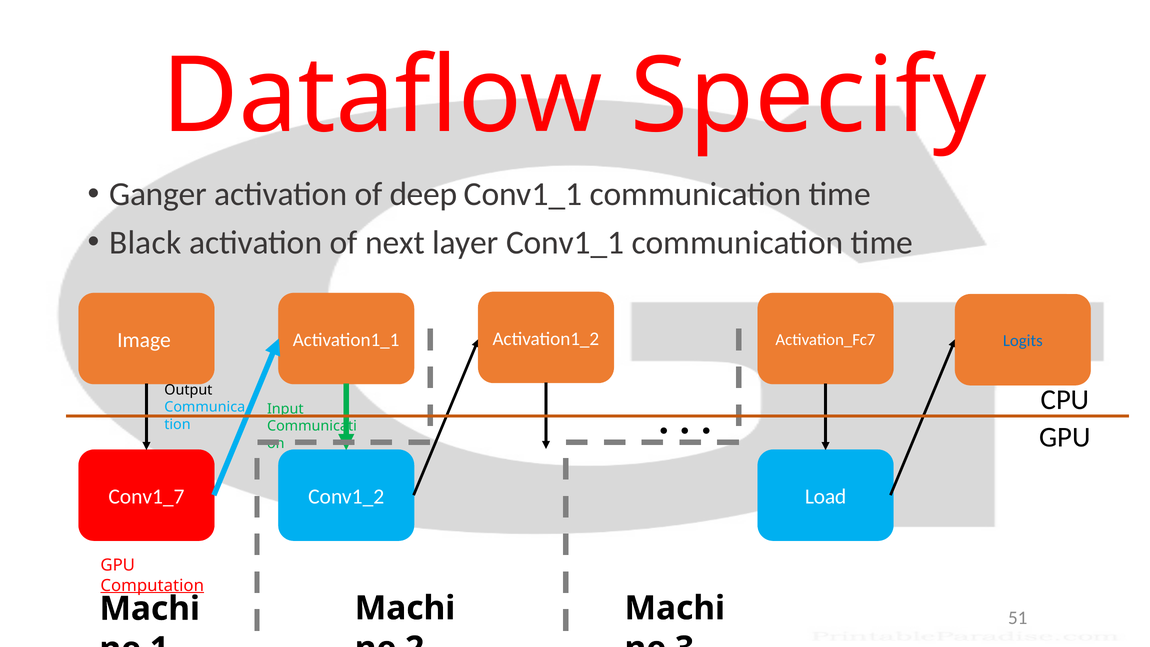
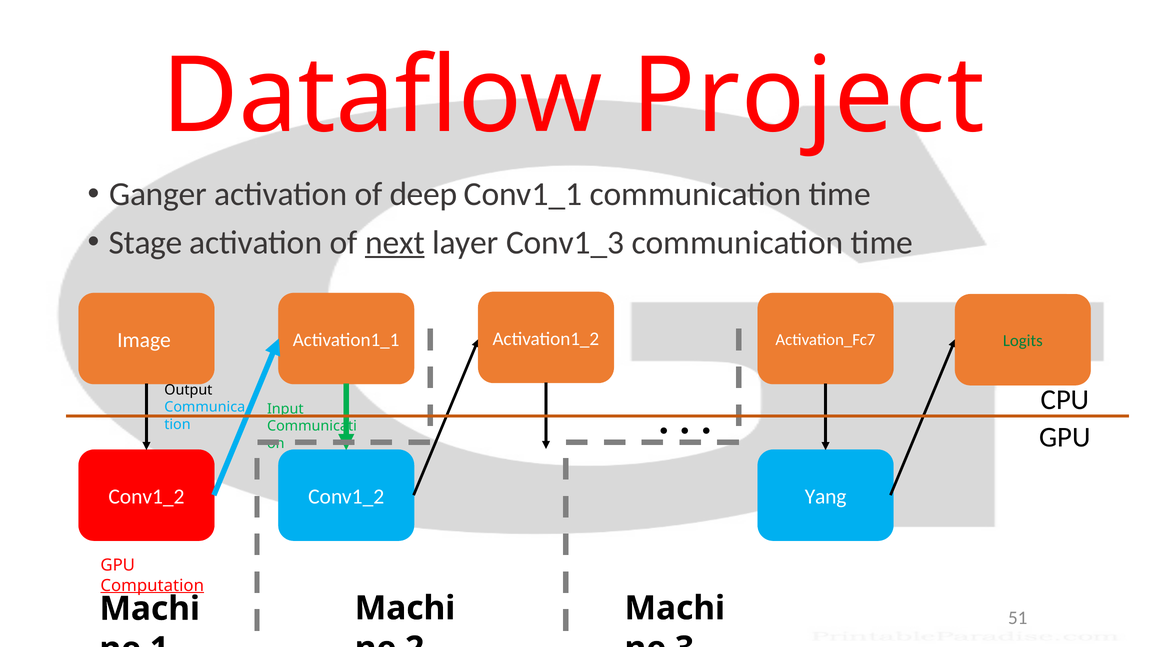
Specify: Specify -> Project (808, 96)
Black: Black -> Stage (146, 243)
next underline: none -> present (395, 243)
layer Conv1_1: Conv1_1 -> Conv1_3 (565, 243)
Logits colour: blue -> green (1023, 341)
Conv1_7: Conv1_7 -> Conv1_2 (146, 497)
Load: Load -> Yang (826, 497)
